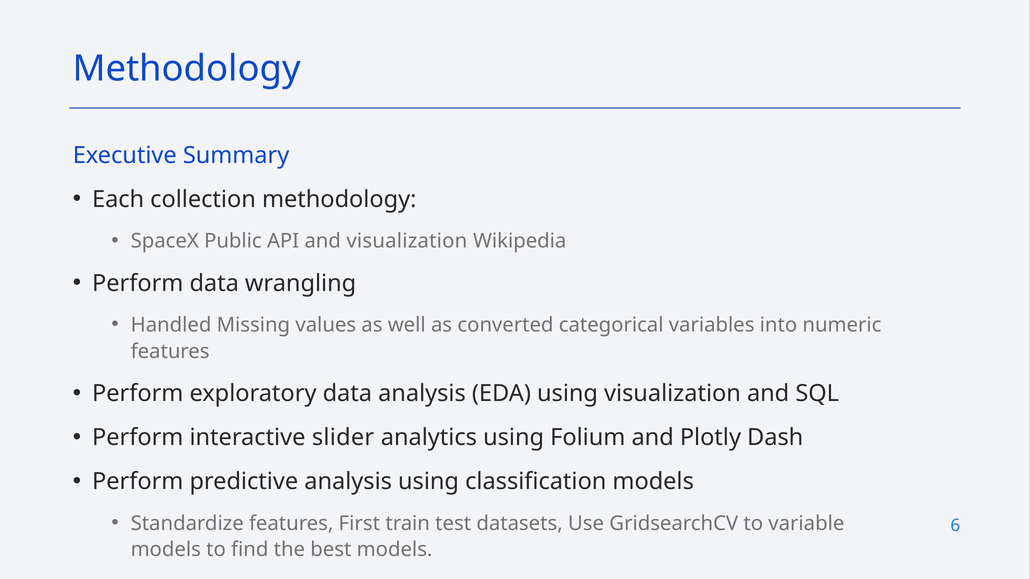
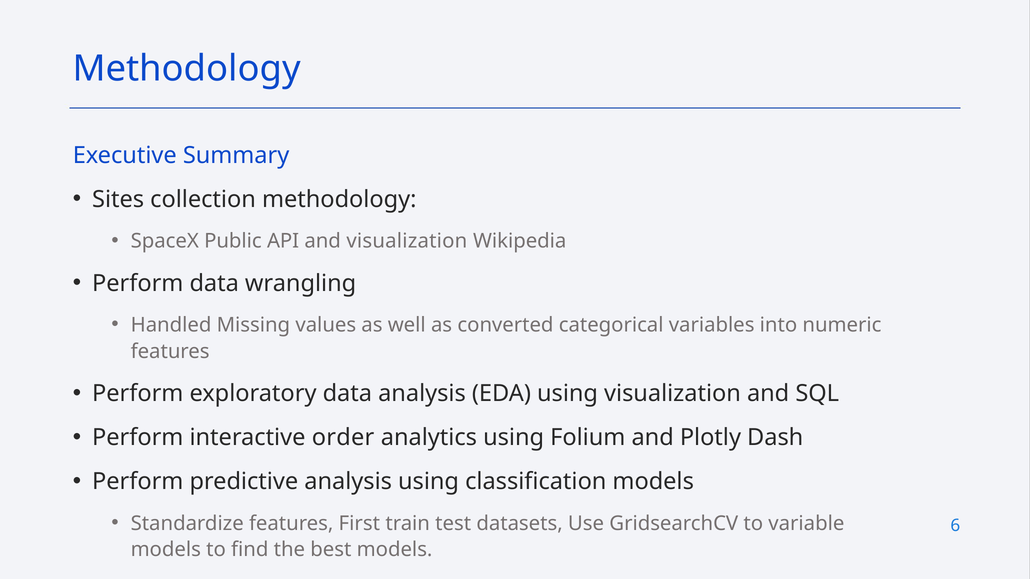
Each: Each -> Sites (118, 200)
slider: slider -> order (343, 438)
